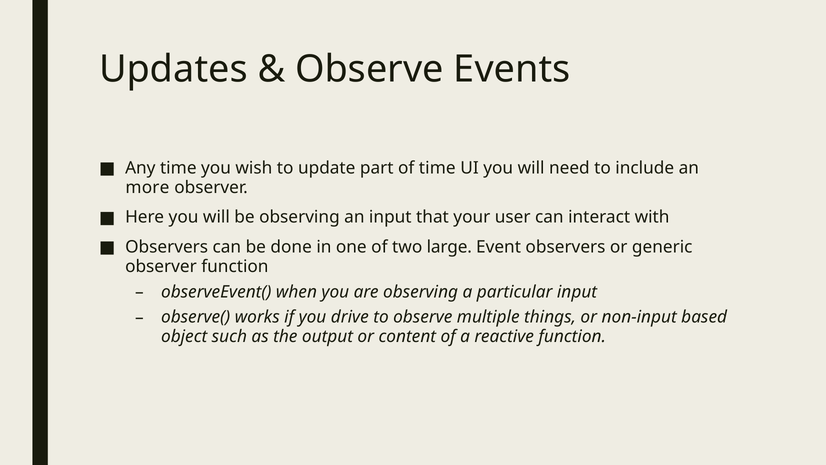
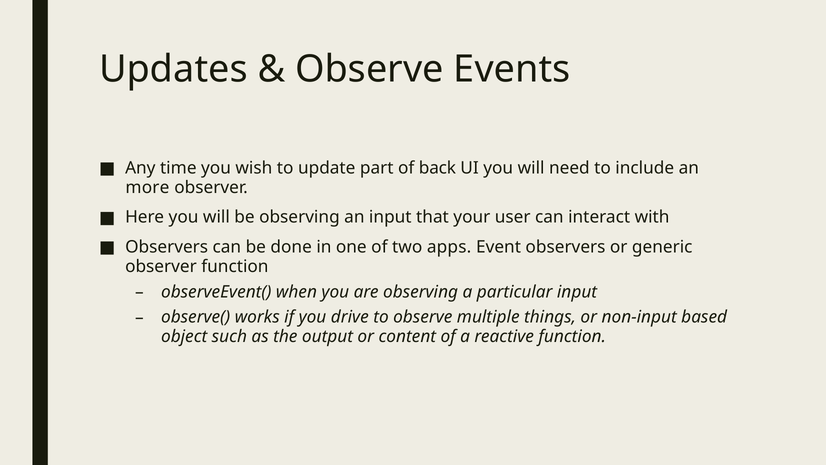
of time: time -> back (437, 168)
large: large -> apps (449, 247)
